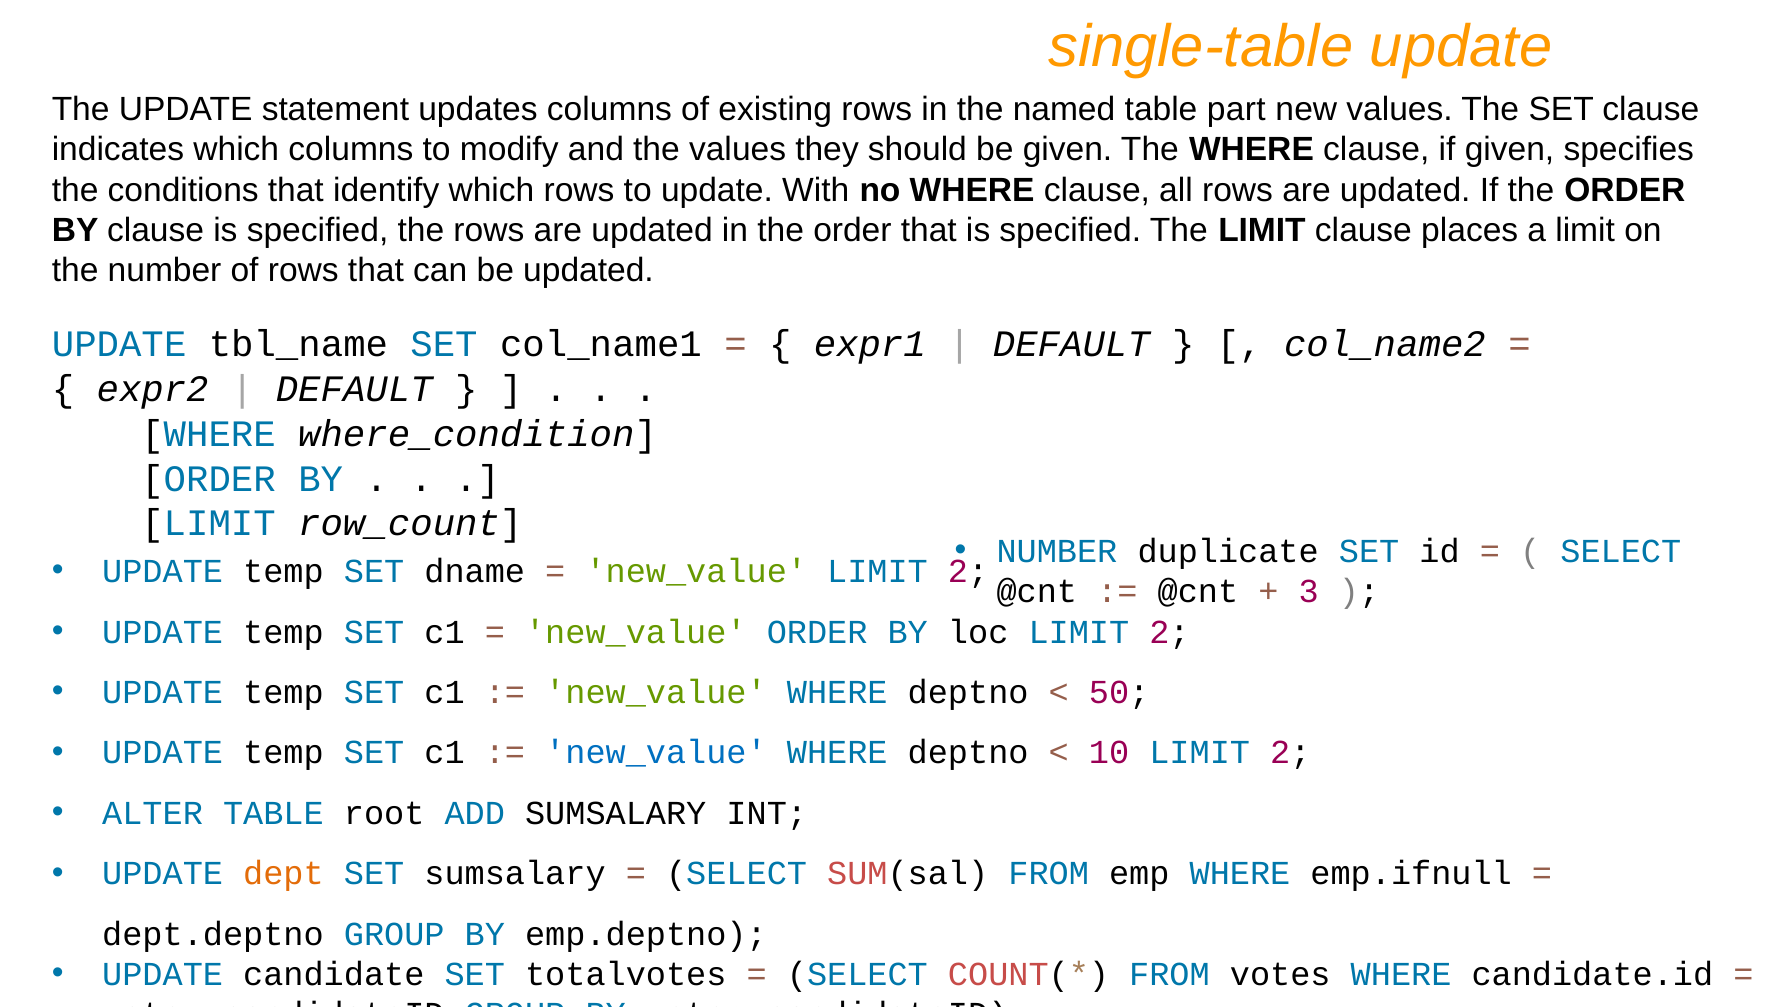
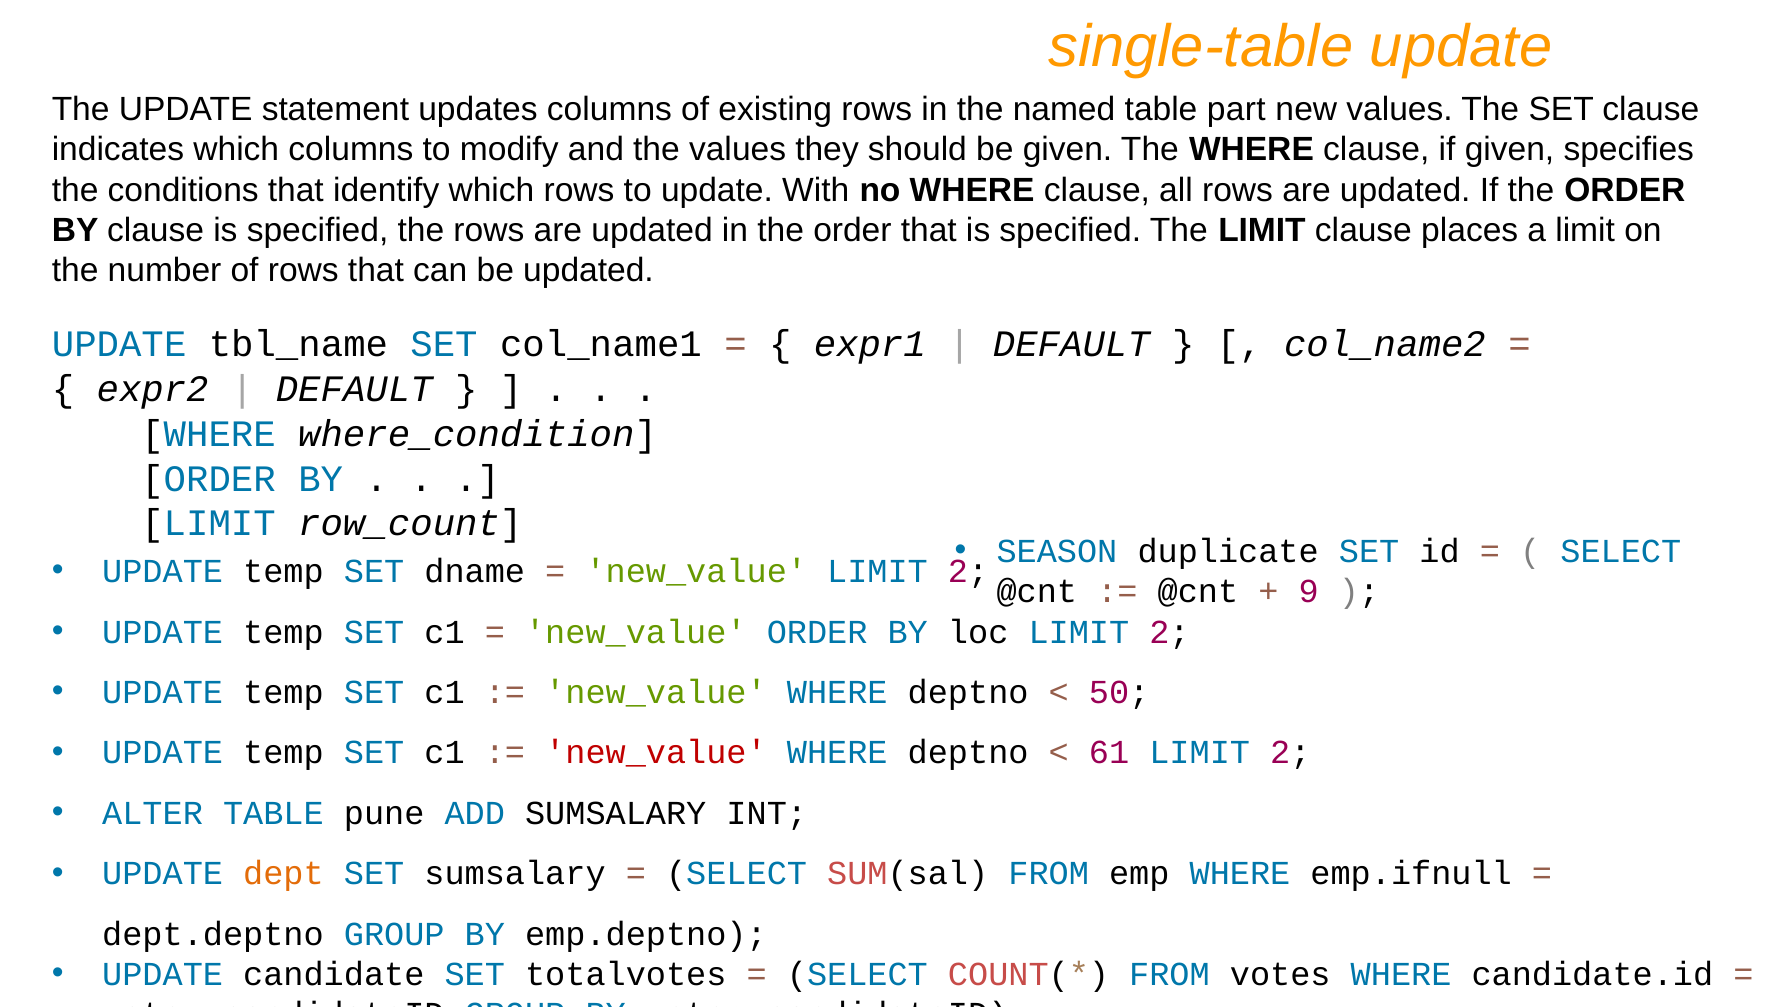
NUMBER: NUMBER -> SEASON (1057, 552)
3: 3 -> 9 (1309, 592)
new_value colour: blue -> red (656, 753)
10: 10 -> 61 (1109, 753)
root: root -> pune (384, 813)
